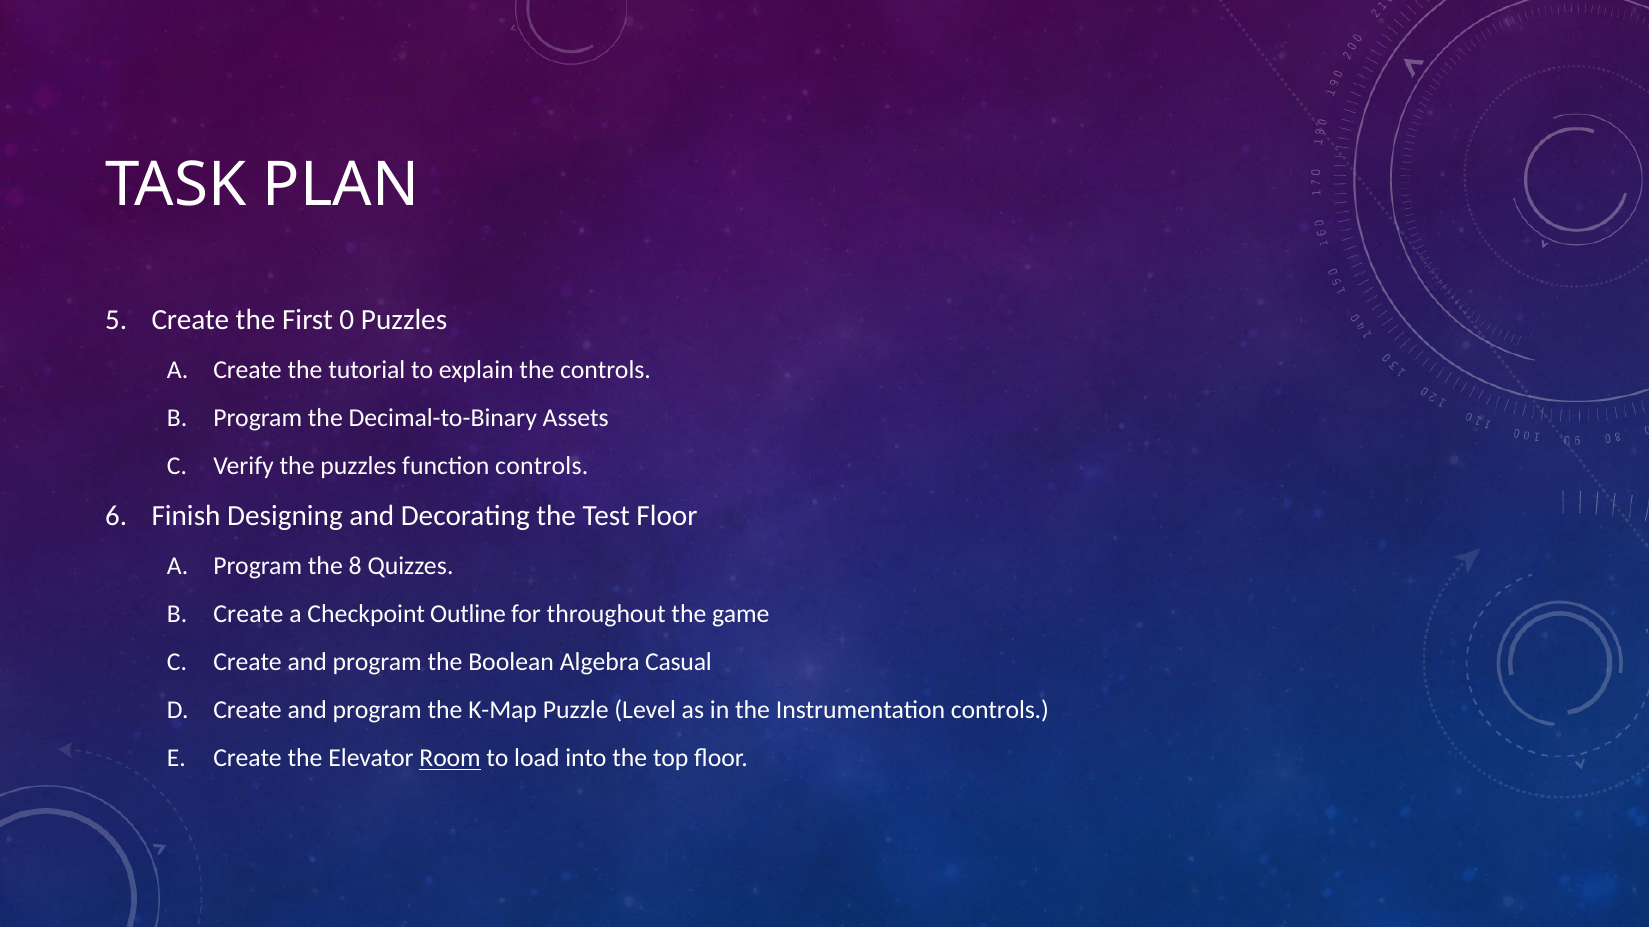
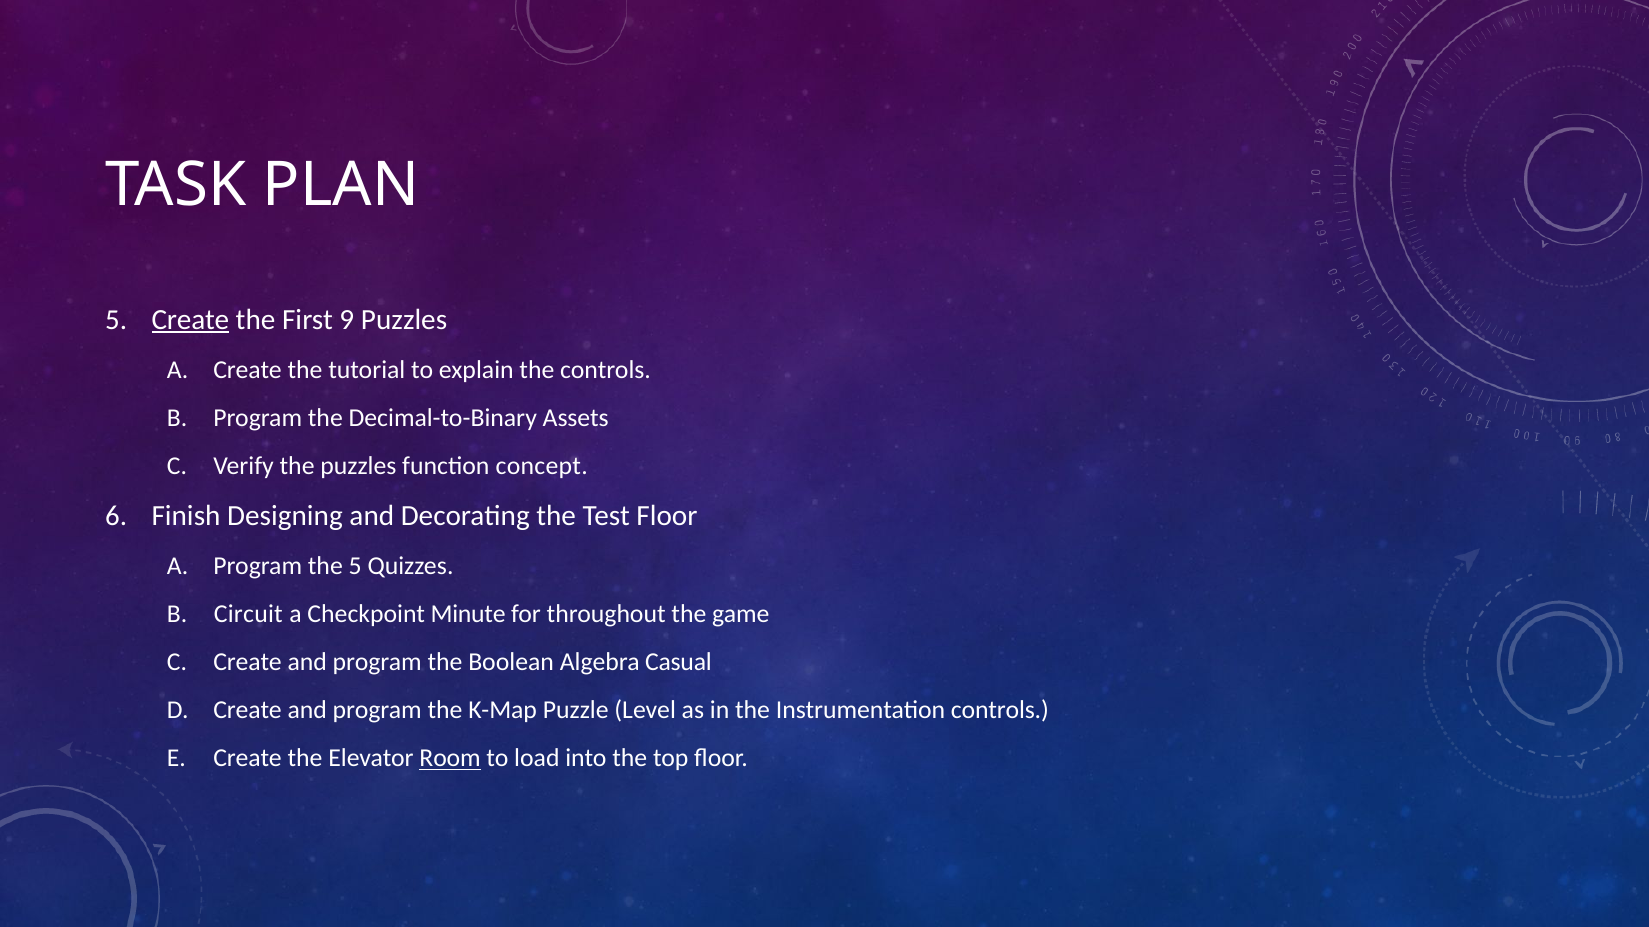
Create underline: none -> present (190, 320)
0: 0 -> 9 (347, 320)
function controls: controls -> concept (542, 466)
the 8: 8 -> 5 (355, 566)
Create: Create -> Circuit (248, 615)
Outline: Outline -> Minute (468, 615)
